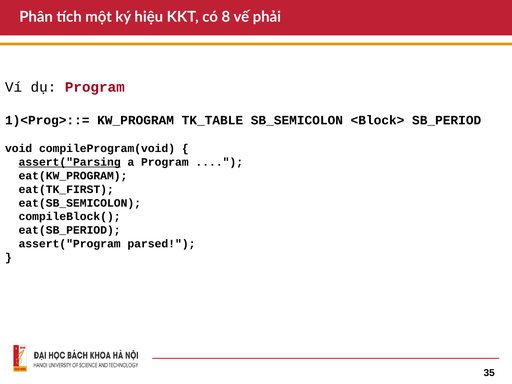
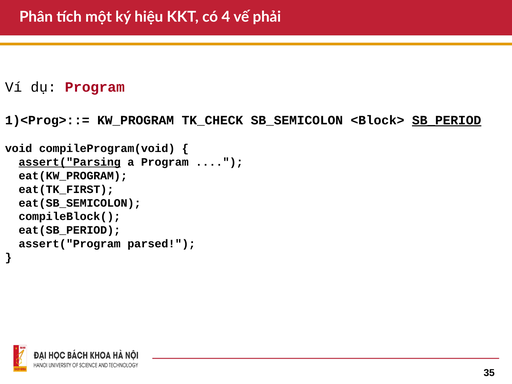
8: 8 -> 4 (226, 17)
TK_TABLE: TK_TABLE -> TK_CHECK (212, 120)
SB_PERIOD underline: none -> present (447, 120)
